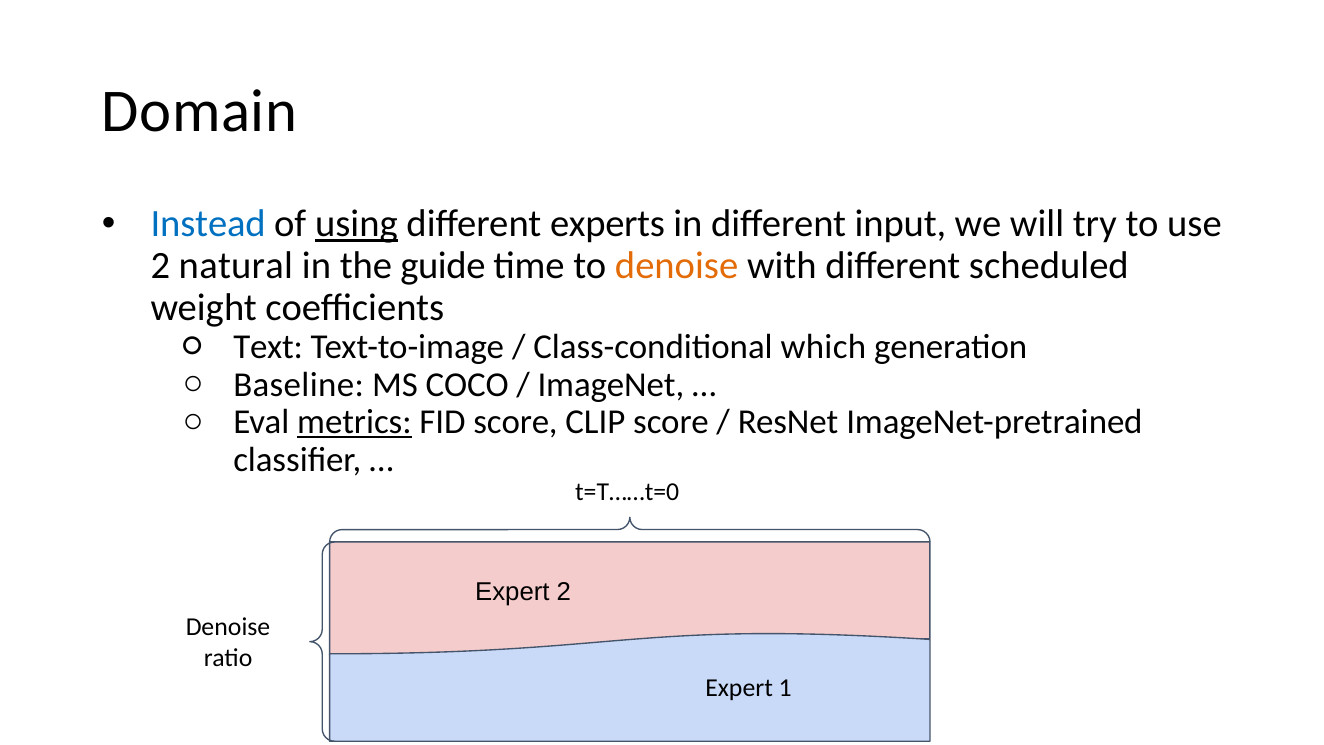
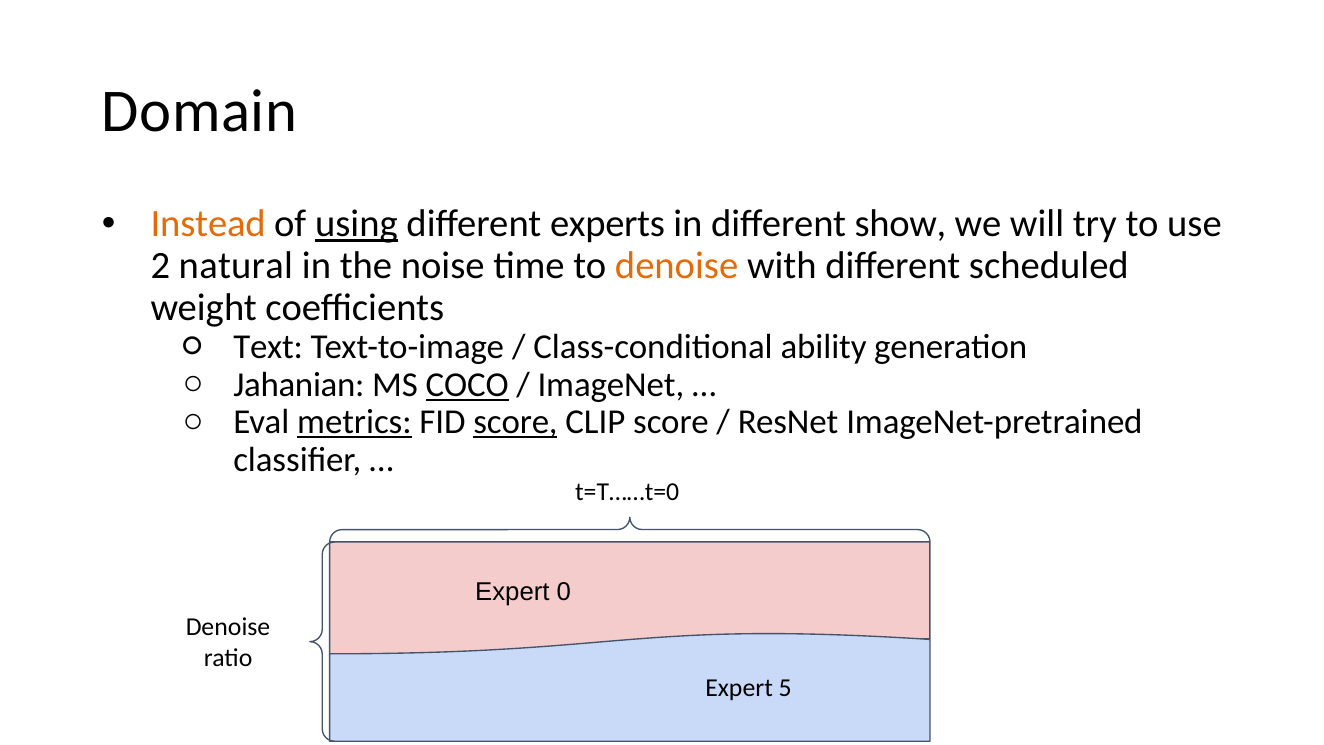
Instead colour: blue -> orange (208, 224)
input: input -> show (901, 224)
guide: guide -> noise (443, 266)
which: which -> ability (824, 347)
Baseline: Baseline -> Jahanian (299, 385)
COCO underline: none -> present (467, 385)
score underline: none -> present (516, 422)
Expert 2: 2 -> 0 (564, 592)
1: 1 -> 5 (785, 688)
